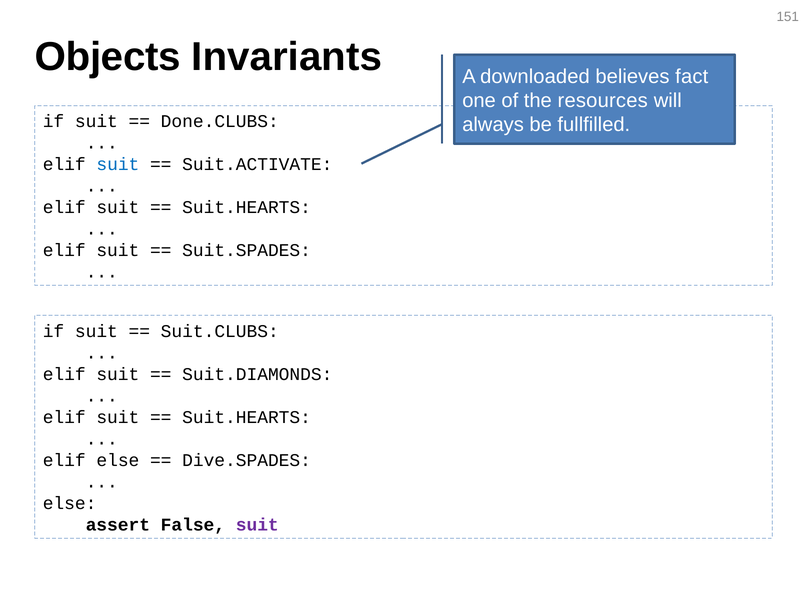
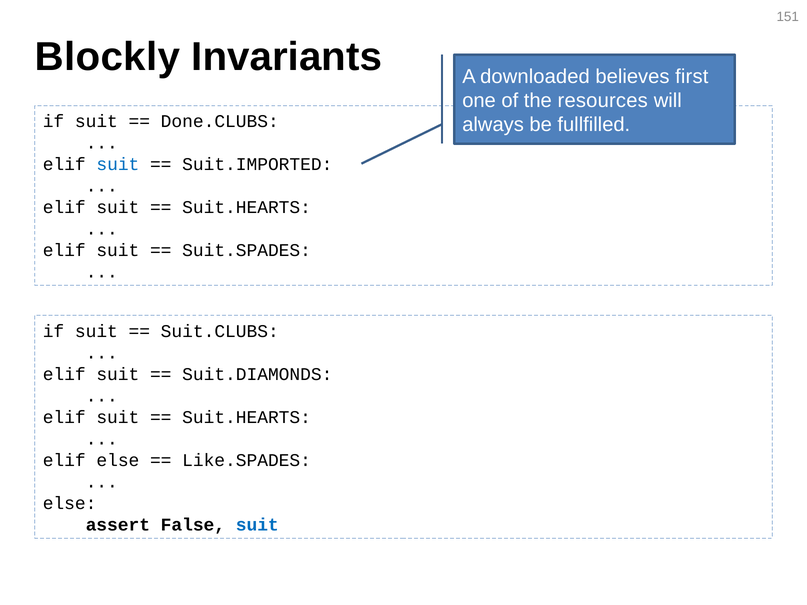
Objects: Objects -> Blockly (107, 57)
fact: fact -> first (692, 76)
Suit.ACTIVATE: Suit.ACTIVATE -> Suit.IMPORTED (257, 165)
Dive.SPADES: Dive.SPADES -> Like.SPADES (247, 460)
suit colour: purple -> blue (257, 525)
